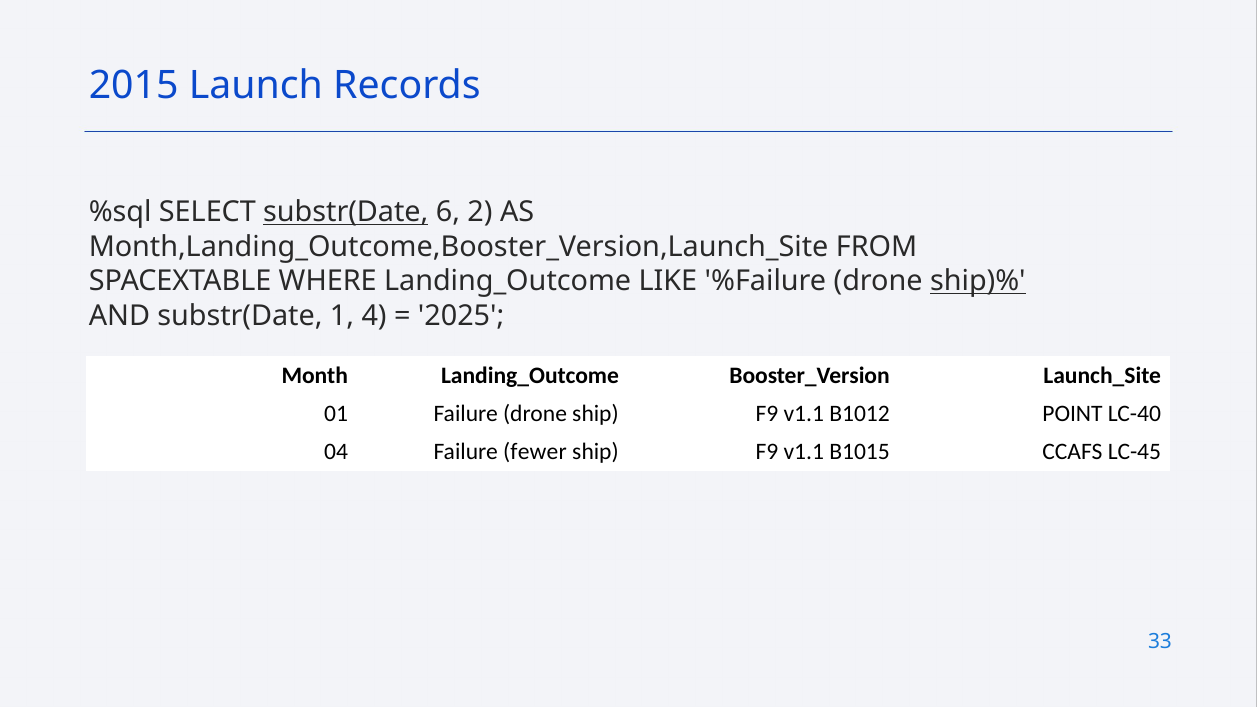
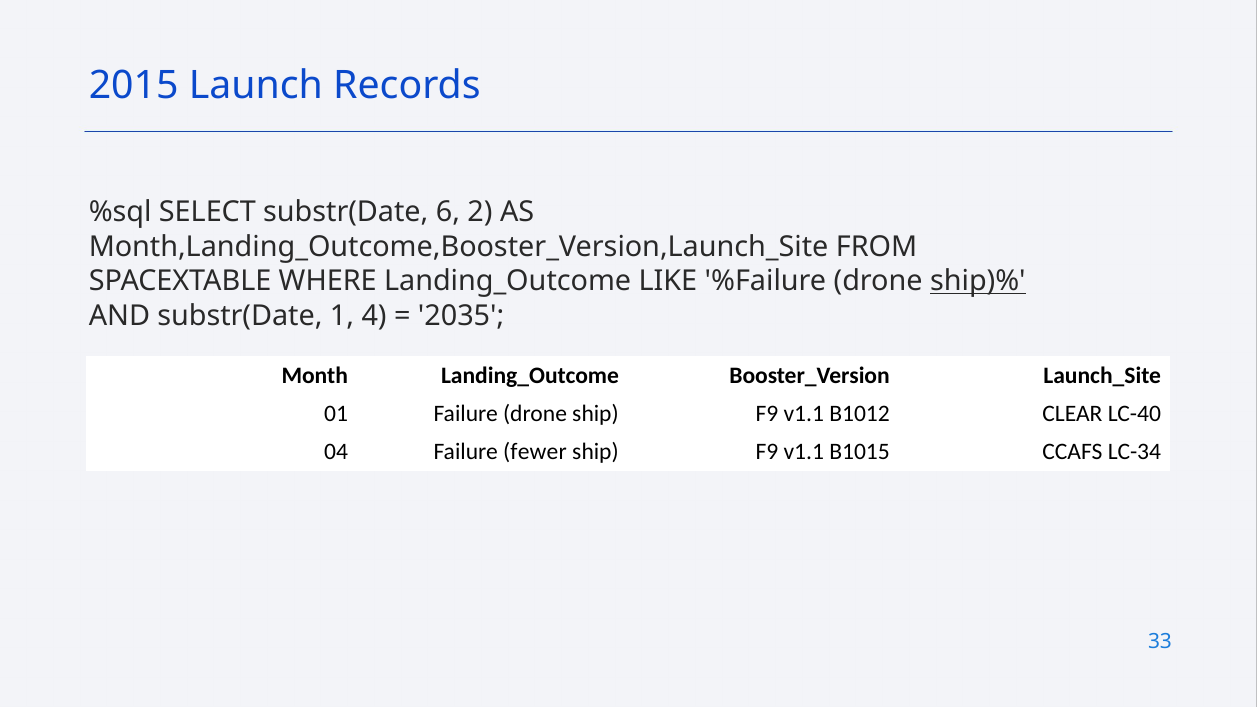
substr(Date underline: present -> none (346, 212)
2025: 2025 -> 2035 (461, 316)
POINT: POINT -> CLEAR (1072, 414)
LC-45: LC-45 -> LC-34 (1134, 452)
